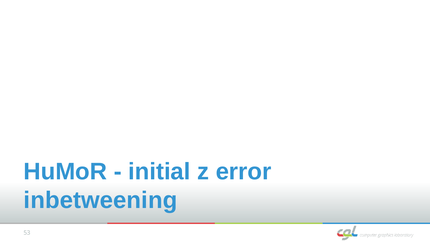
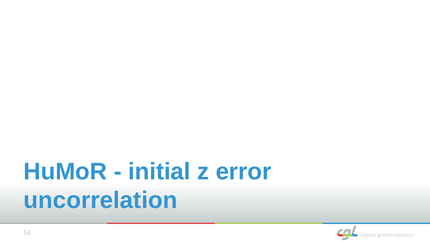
inbetweening: inbetweening -> uncorrelation (100, 200)
